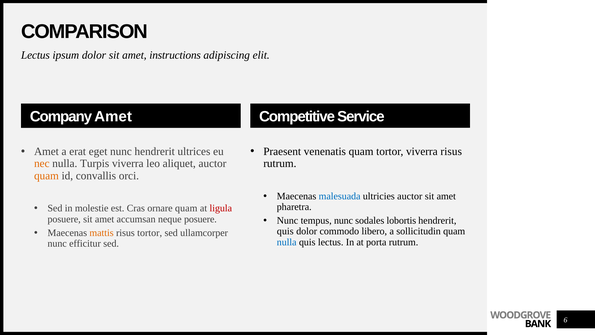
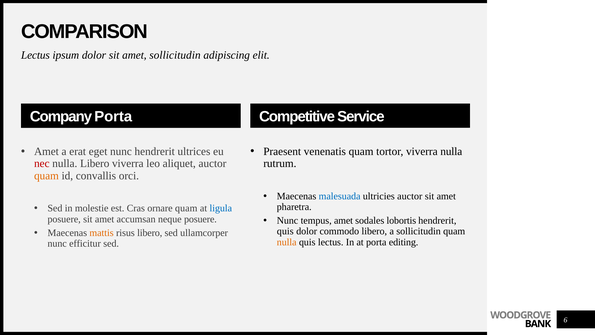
amet instructions: instructions -> sollicitudin (175, 55)
Company Amet: Amet -> Porta (113, 116)
viverra risus: risus -> nulla (451, 151)
nec colour: orange -> red (42, 163)
nulla Turpis: Turpis -> Libero (95, 163)
ligula colour: red -> blue (221, 208)
tempus nunc: nunc -> amet (343, 220)
risus tortor: tortor -> libero (150, 233)
nulla colour: blue -> orange (287, 242)
porta rutrum: rutrum -> editing (404, 242)
